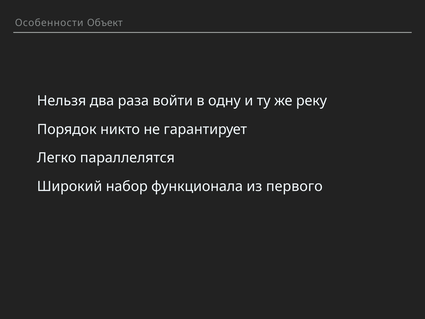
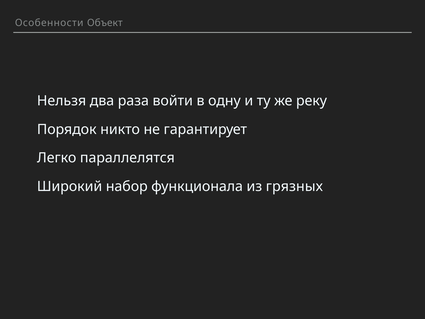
первого: первого -> грязных (294, 186)
